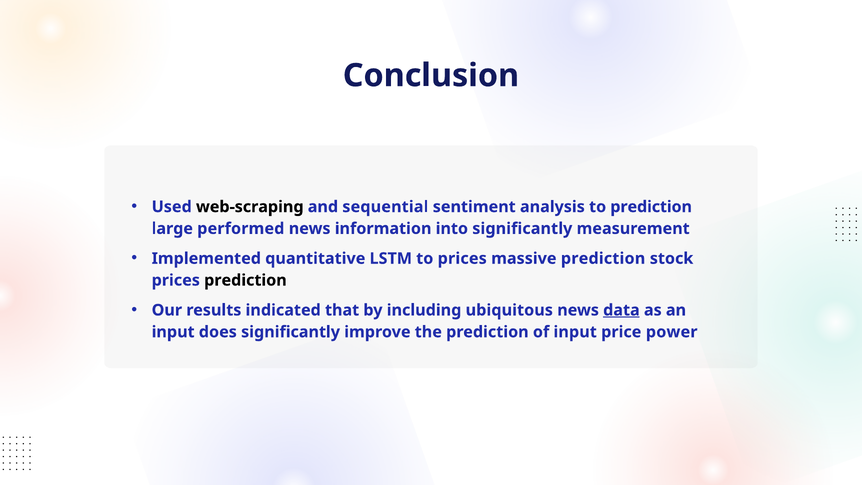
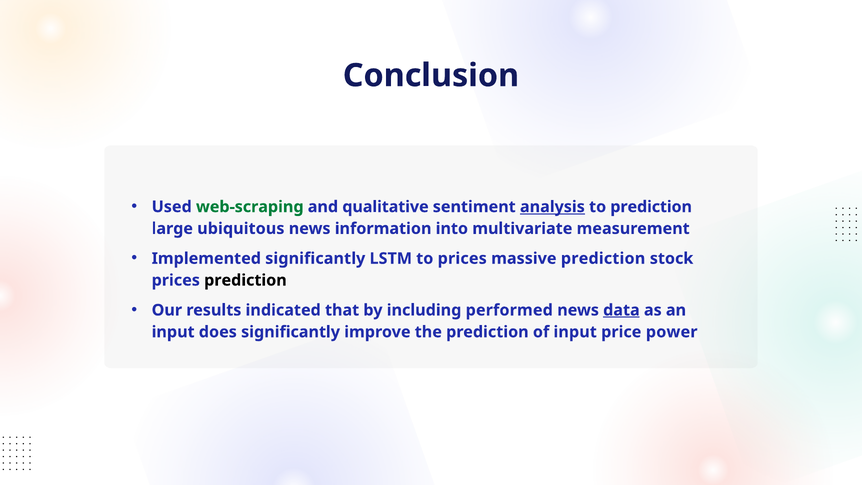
web-scraping colour: black -> green (250, 207)
sequential: sequential -> qualitative (385, 207)
analysis underline: none -> present (552, 207)
performed: performed -> ubiquitous (241, 229)
into significantly: significantly -> multivariate (522, 229)
Implemented quantitative: quantitative -> significantly (315, 258)
ubiquitous: ubiquitous -> performed (509, 310)
